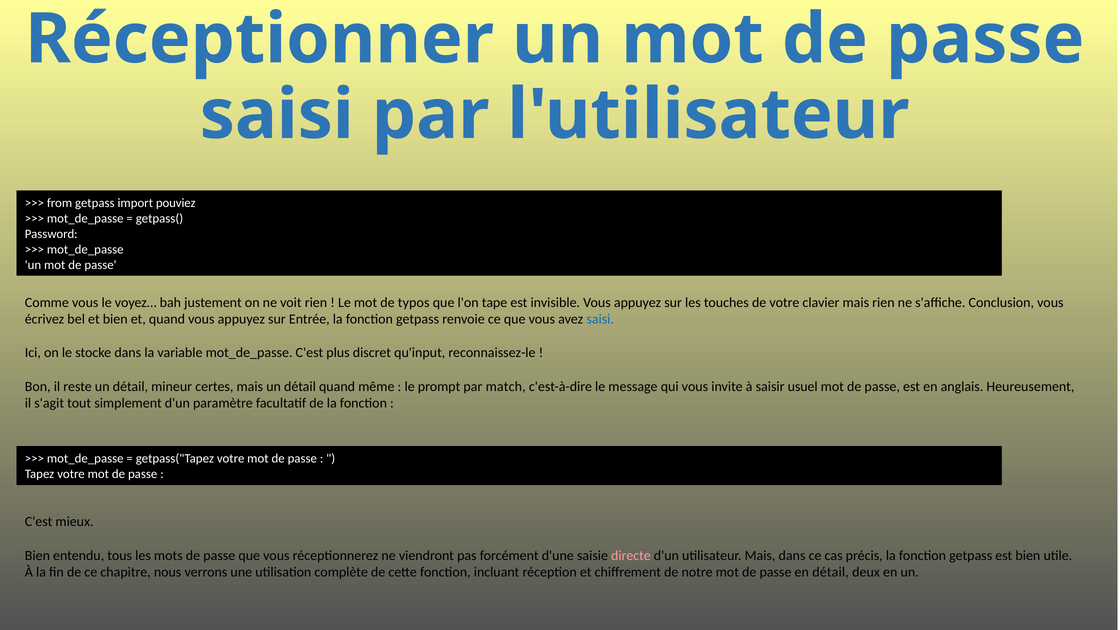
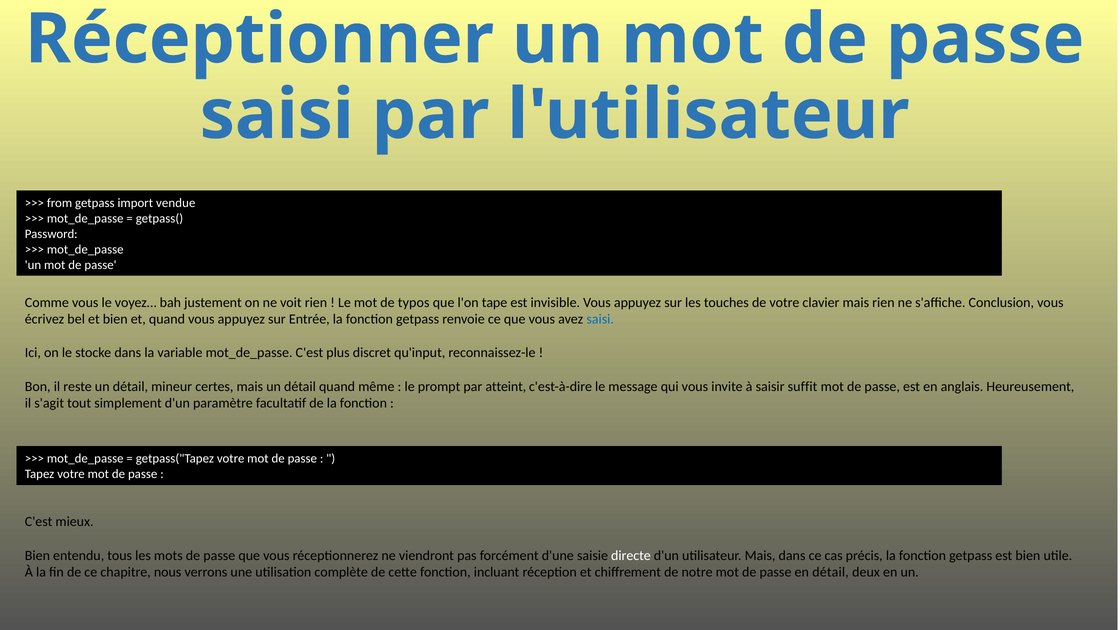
pouviez: pouviez -> vendue (176, 203)
match: match -> atteint (506, 386)
usuel: usuel -> suffit (803, 386)
directe colour: pink -> white (631, 555)
